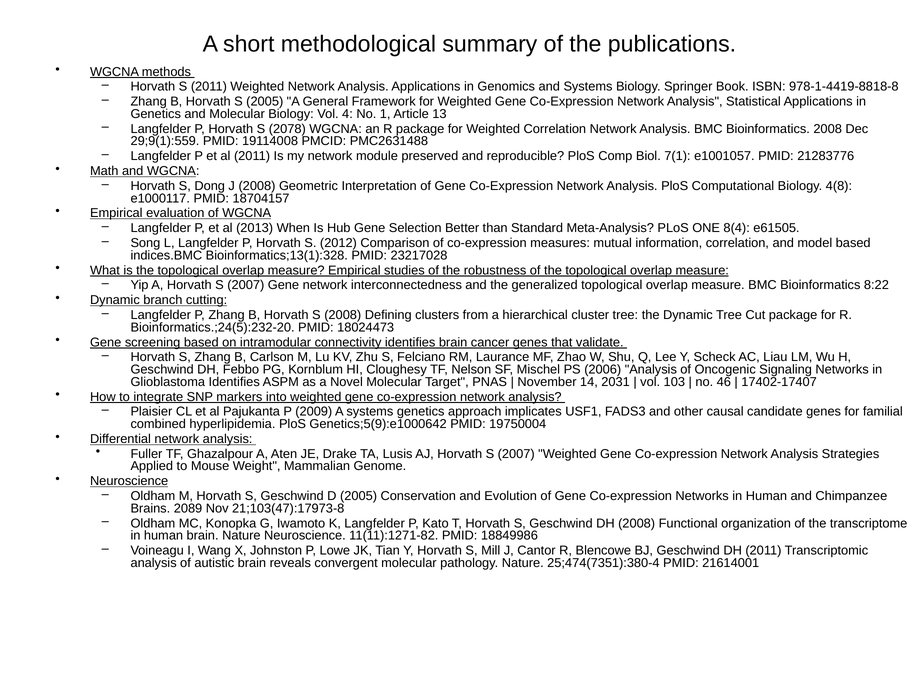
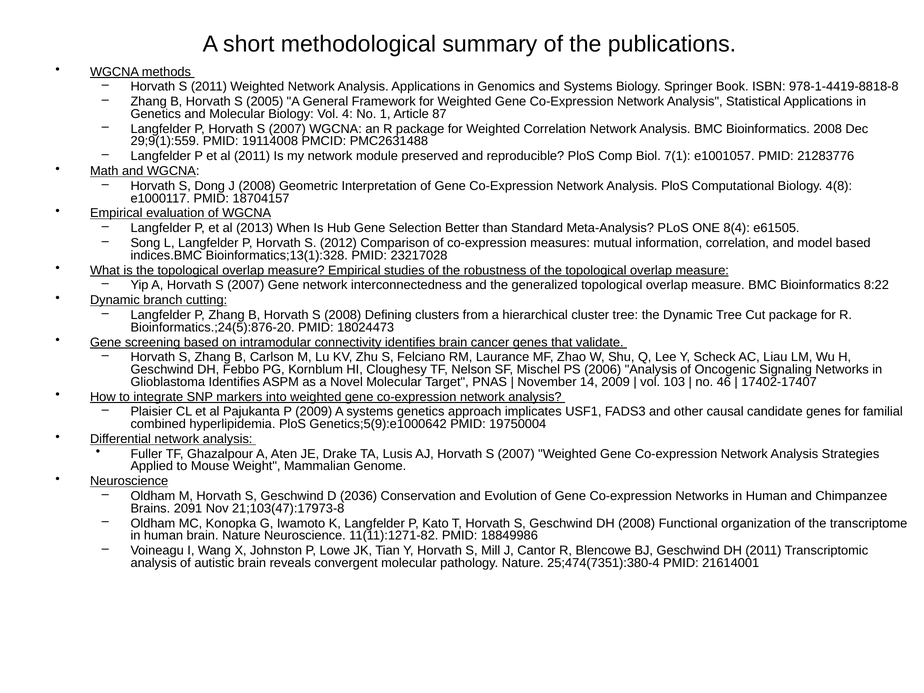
13: 13 -> 87 (439, 114)
P Horvath S 2078: 2078 -> 2007 (287, 129)
Bioinformatics.;24(5):232-20: Bioinformatics.;24(5):232-20 -> Bioinformatics.;24(5):876-20 (213, 327)
14 2031: 2031 -> 2009 (616, 382)
D 2005: 2005 -> 2036 (359, 496)
2089: 2089 -> 2091 (188, 508)
